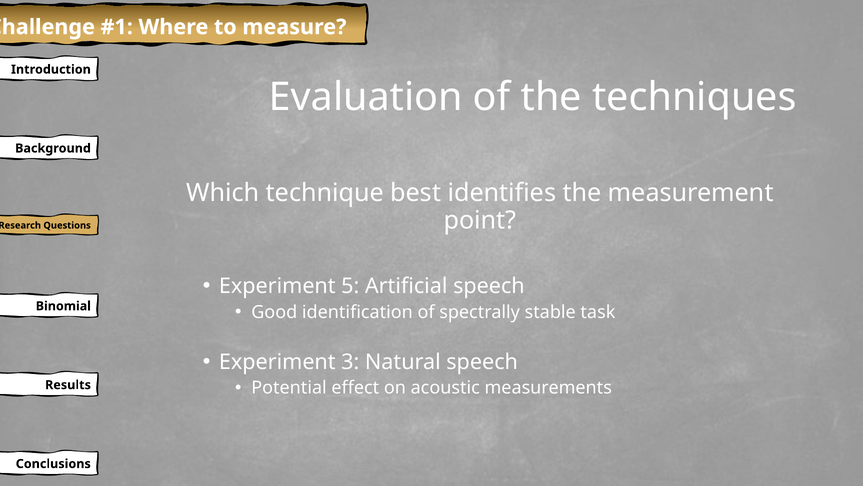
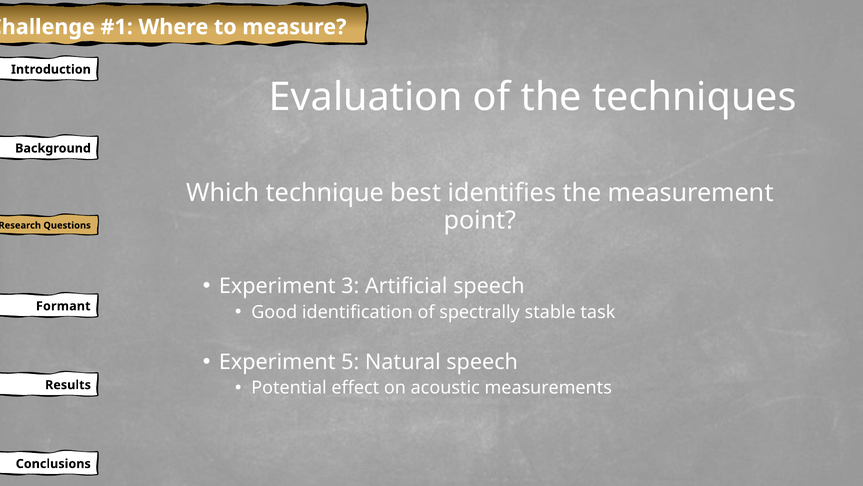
5: 5 -> 3 (350, 286)
Binomial: Binomial -> Formant (63, 306)
3: 3 -> 5 (350, 362)
